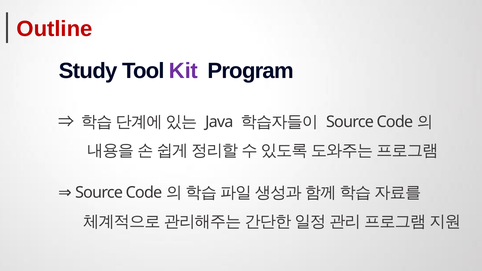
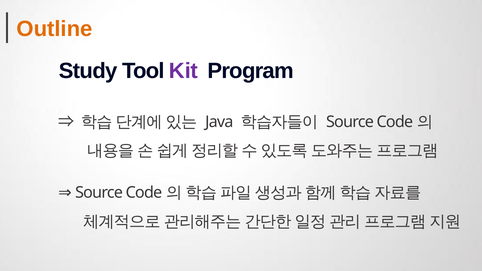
Outline colour: red -> orange (55, 29)
